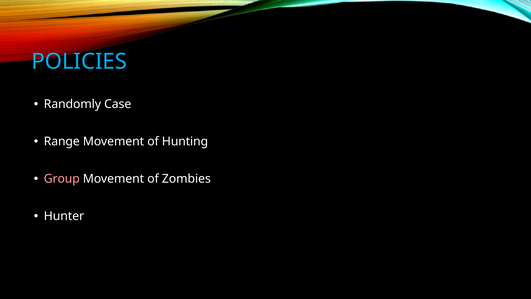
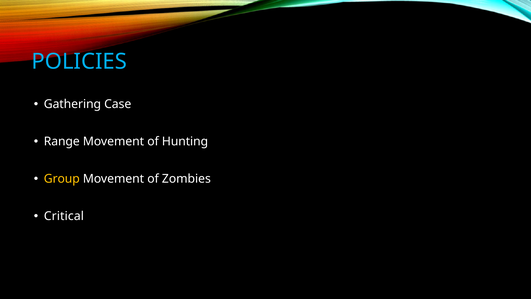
Randomly: Randomly -> Gathering (72, 104)
Group colour: pink -> yellow (62, 179)
Hunter: Hunter -> Critical (64, 216)
